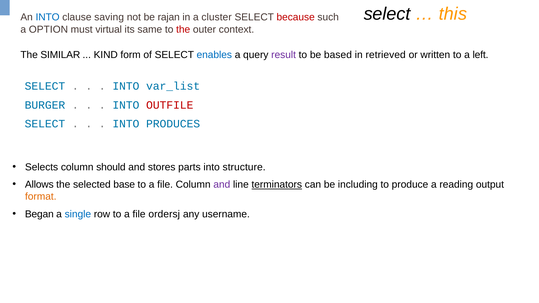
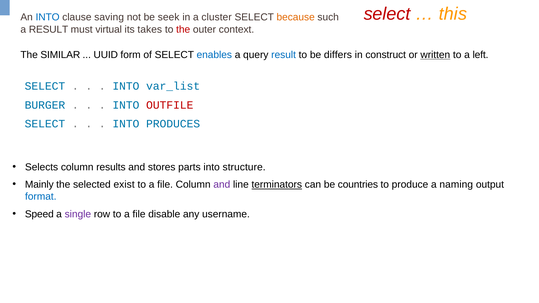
select colour: black -> red (387, 14)
rajan: rajan -> seek (169, 17)
because colour: red -> orange (296, 17)
a OPTION: OPTION -> RESULT (49, 29)
same: same -> takes (150, 29)
KIND: KIND -> UUID (106, 55)
result colour: purple -> blue (284, 55)
based: based -> differs (338, 55)
retrieved: retrieved -> construct (386, 55)
written underline: none -> present (435, 55)
should: should -> results (111, 167)
Allows: Allows -> Mainly (39, 185)
base: base -> exist (124, 185)
including: including -> countries (358, 185)
reading: reading -> naming (456, 185)
format colour: orange -> blue (41, 197)
Began: Began -> Speed (39, 214)
single colour: blue -> purple (78, 214)
ordersj: ordersj -> disable (164, 214)
